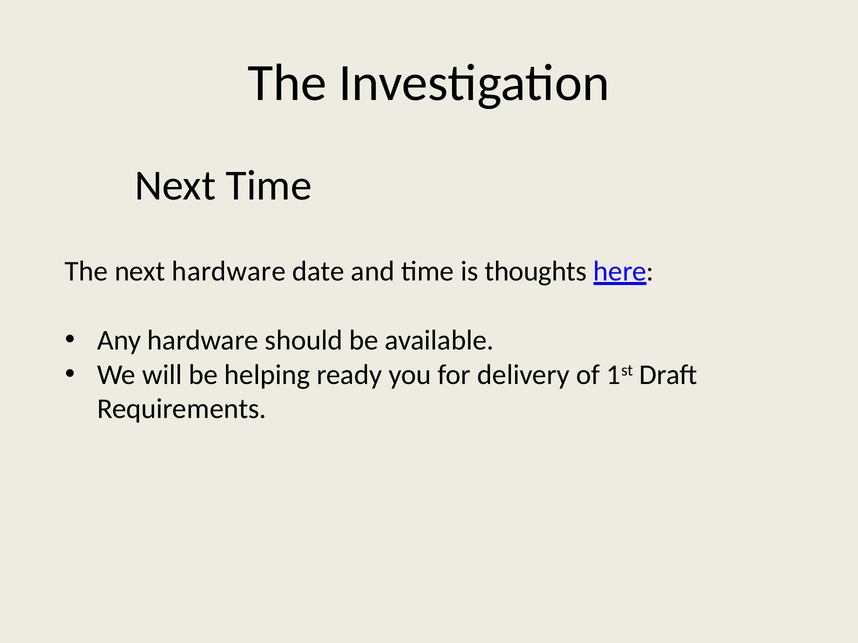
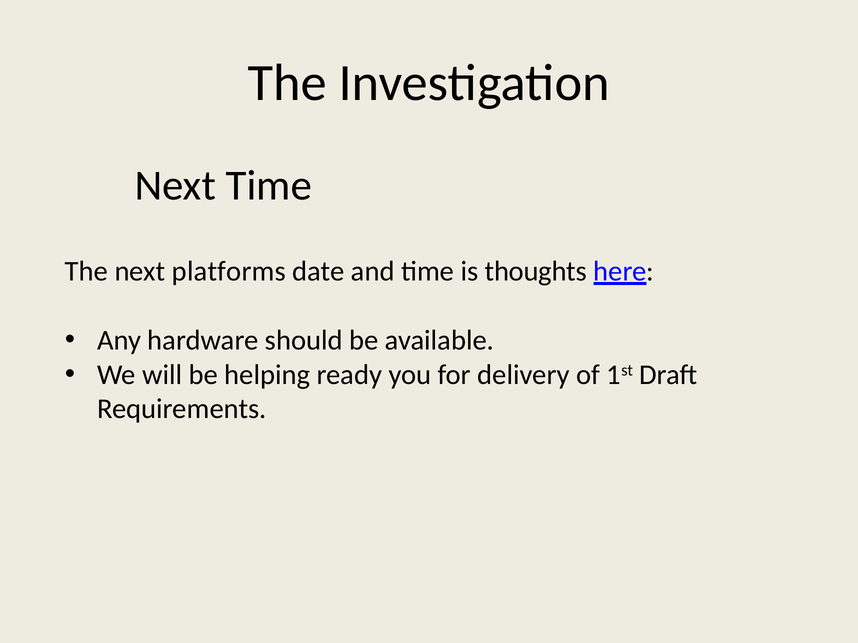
next hardware: hardware -> platforms (229, 272)
